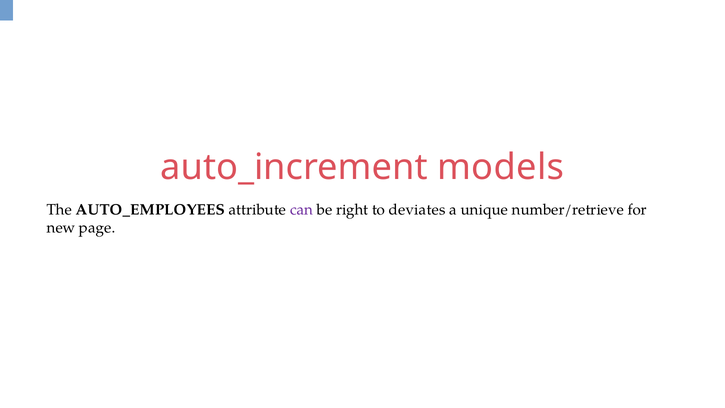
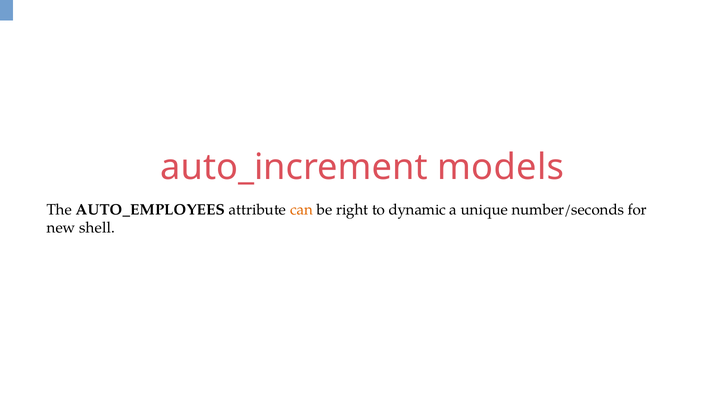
can colour: purple -> orange (302, 209)
deviates: deviates -> dynamic (417, 209)
number/retrieve: number/retrieve -> number/seconds (568, 209)
page: page -> shell (97, 228)
